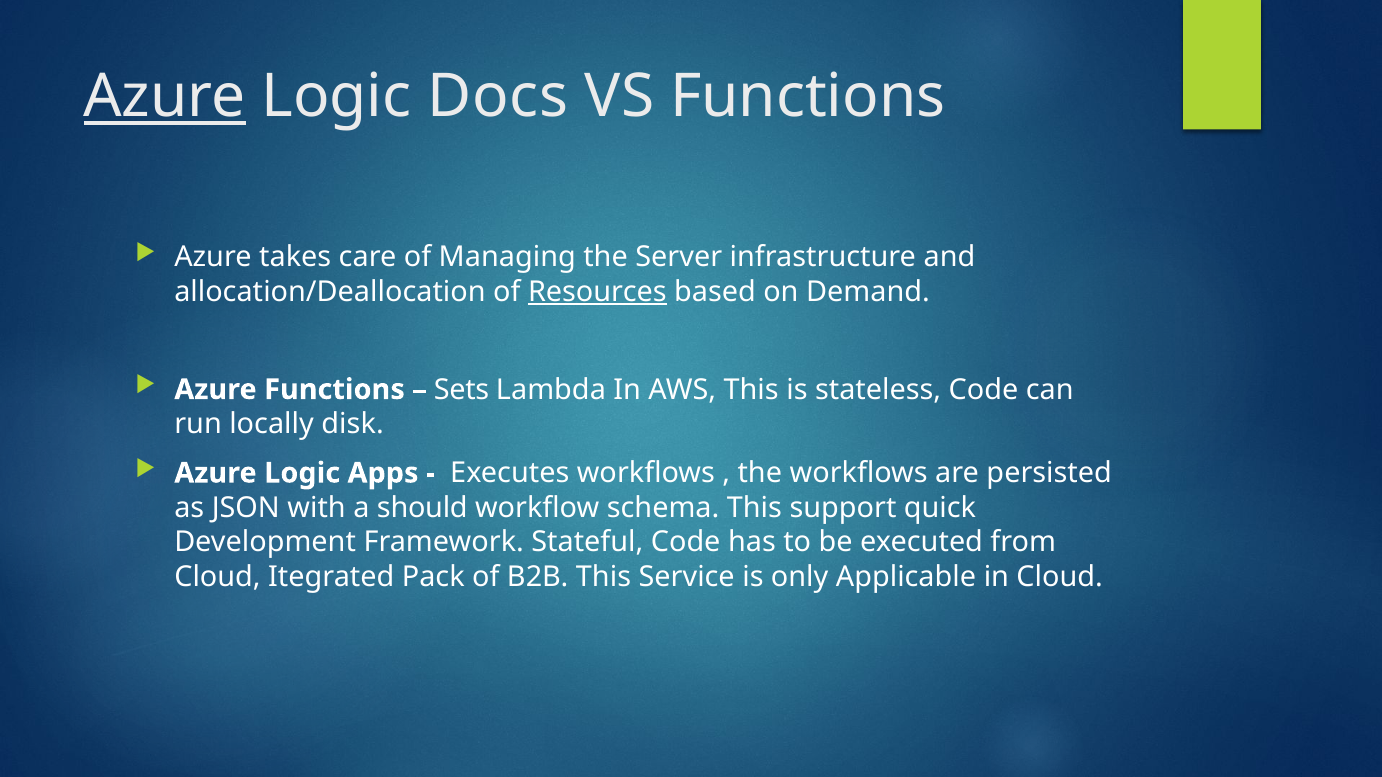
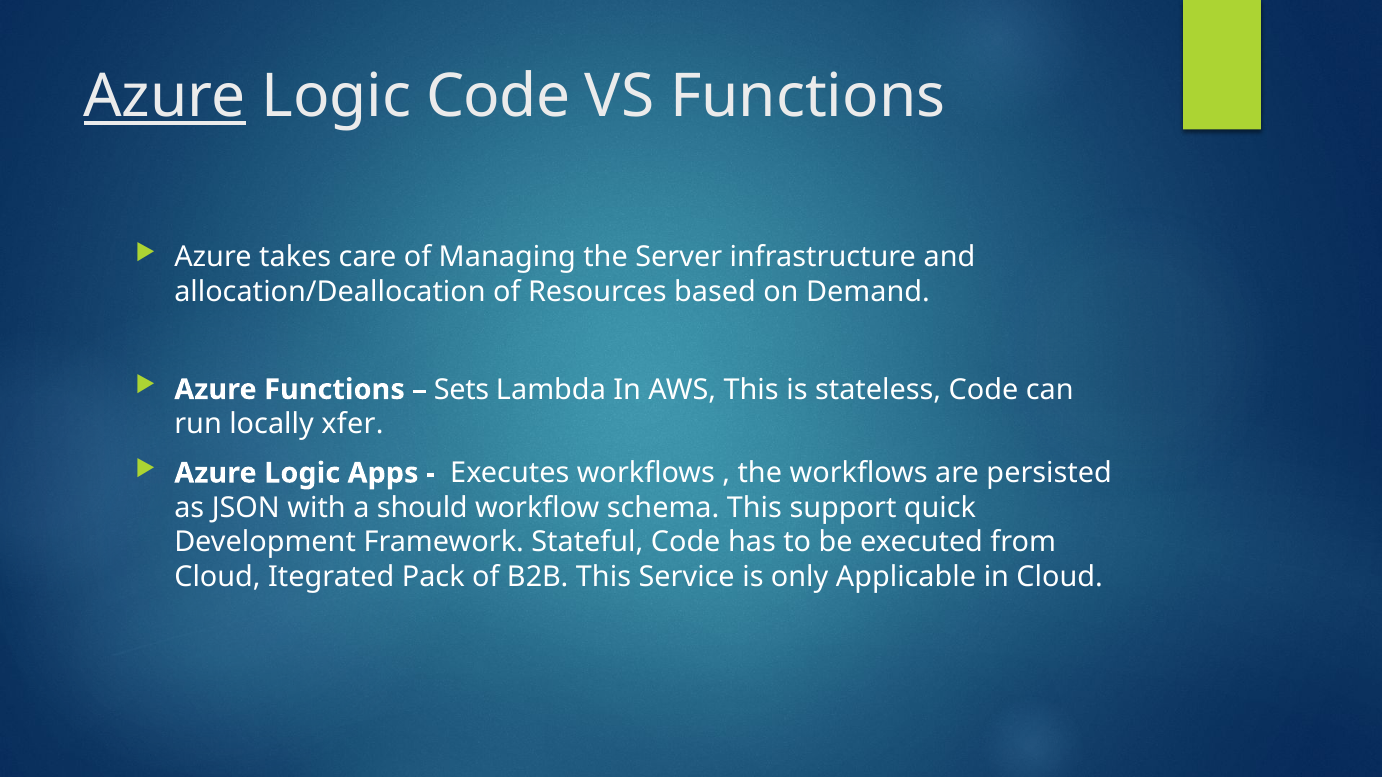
Logic Docs: Docs -> Code (499, 97)
Resources underline: present -> none (597, 292)
disk: disk -> xfer (353, 424)
